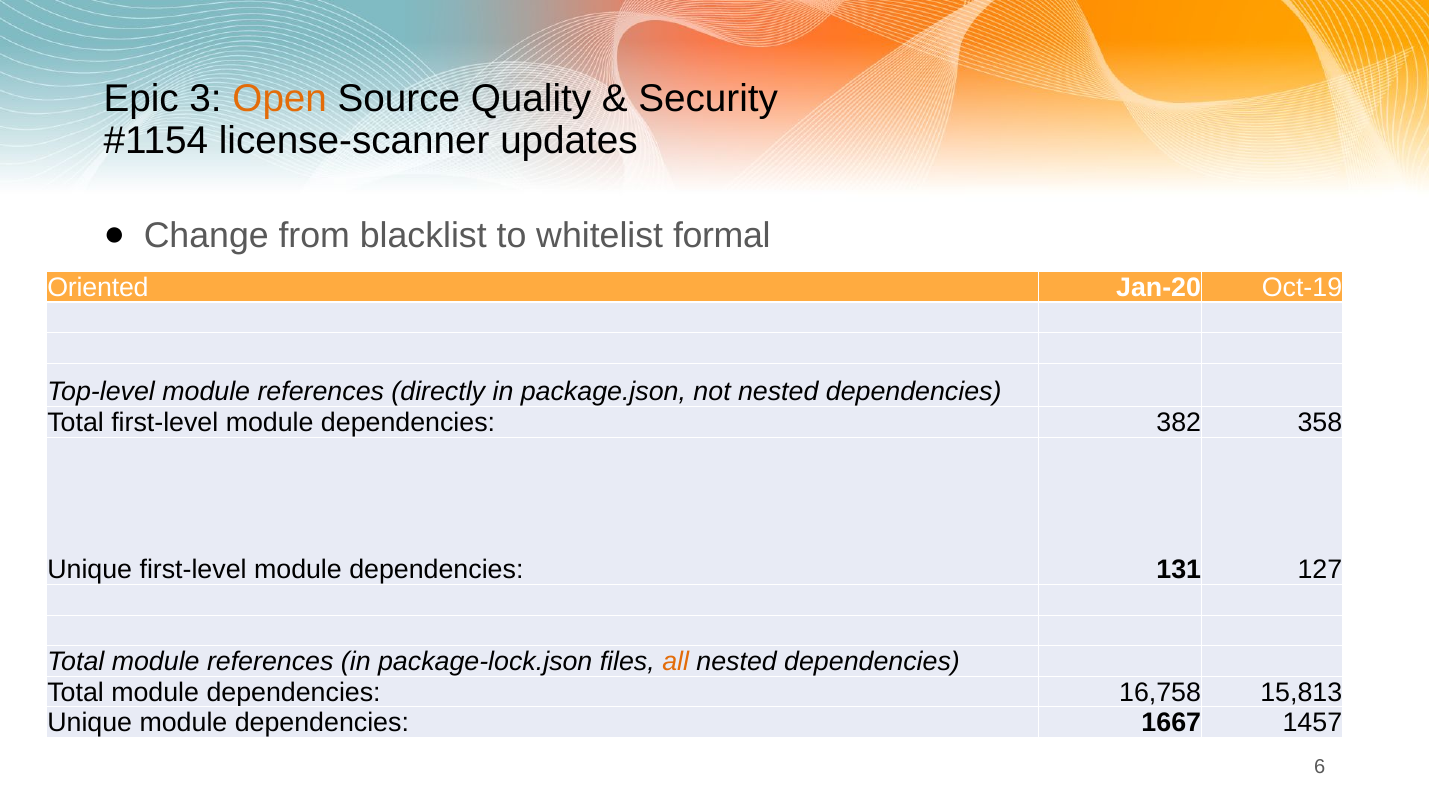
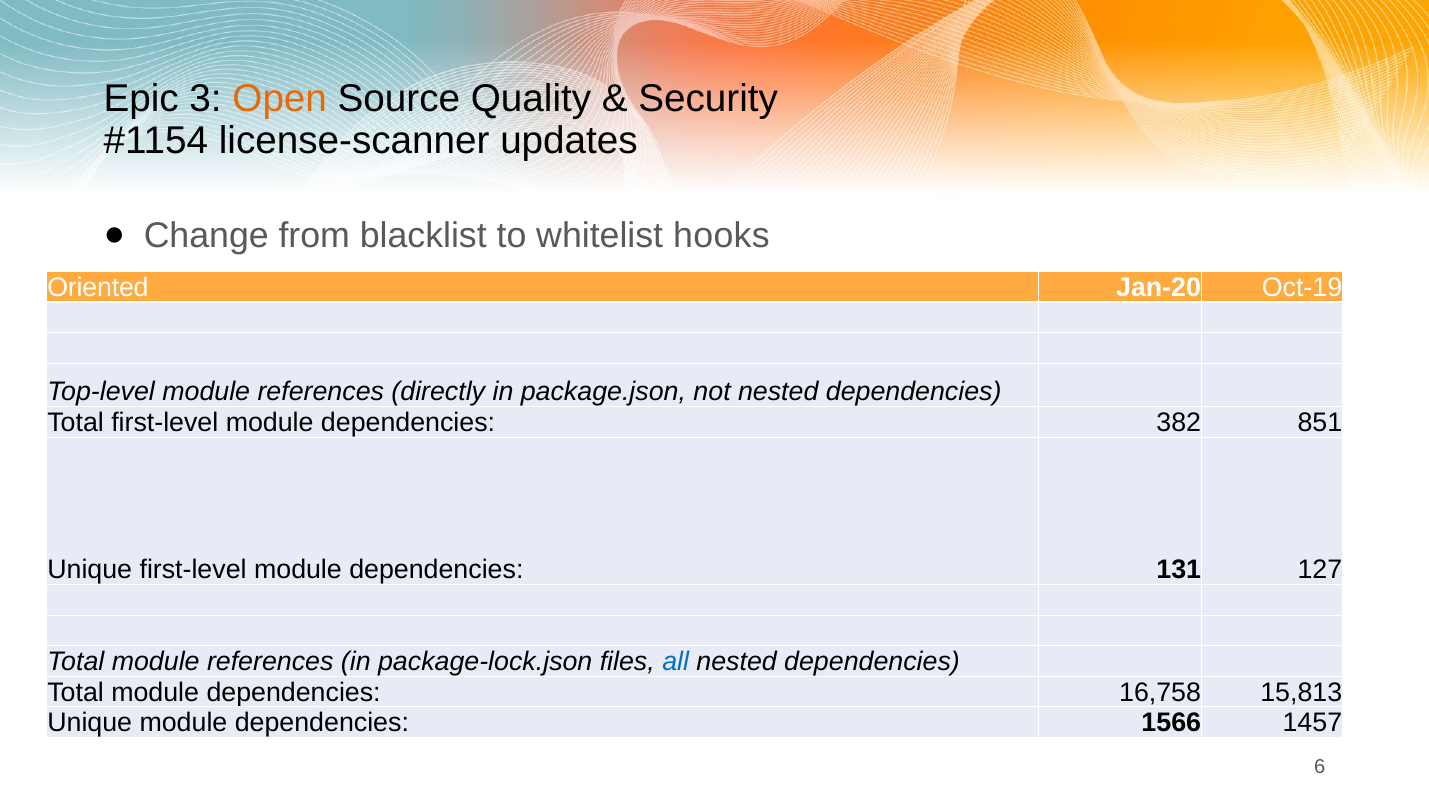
formal: formal -> hooks (721, 236)
358: 358 -> 851 (1320, 423)
all colour: orange -> blue (676, 662)
1667: 1667 -> 1566 (1171, 723)
